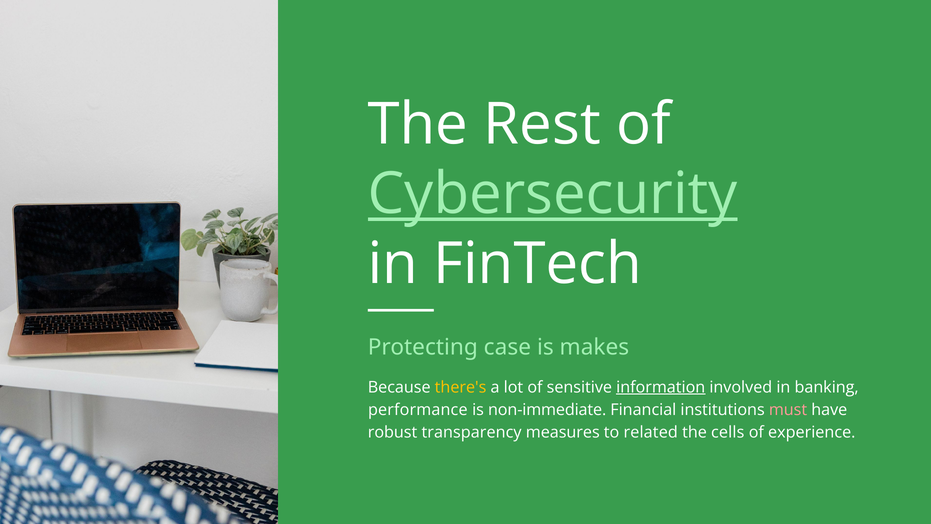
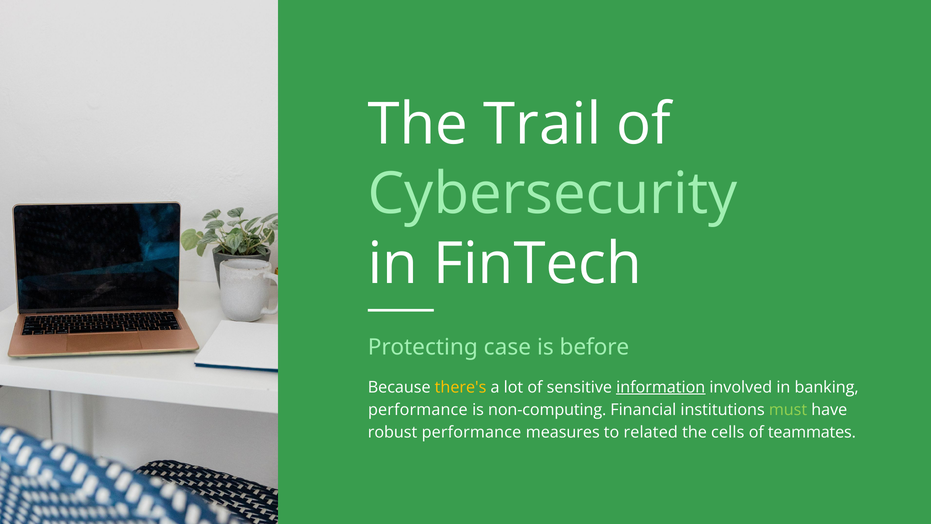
Rest: Rest -> Trail (542, 124)
Cybersecurity underline: present -> none (553, 194)
makes: makes -> before (594, 347)
non-immediate: non-immediate -> non-computing (547, 410)
must colour: pink -> light green (788, 410)
robust transparency: transparency -> performance (471, 432)
experience: experience -> teammates (812, 432)
